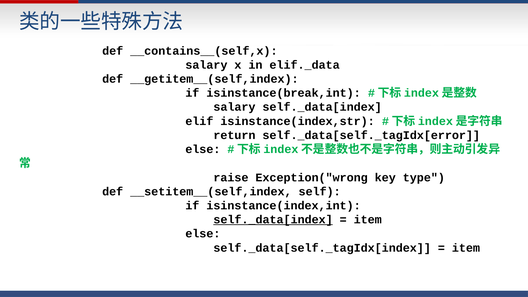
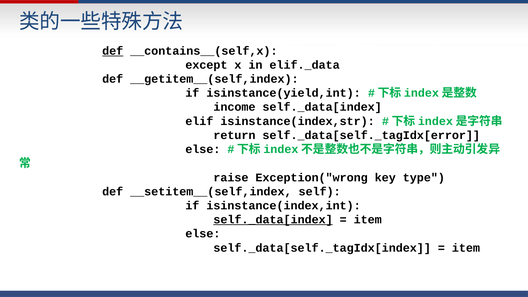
def underline: none -> present (113, 51)
salary: salary -> except (206, 65)
isinstance(break,int: isinstance(break,int -> isinstance(yield,int (284, 93)
salary: salary -> income (234, 107)
